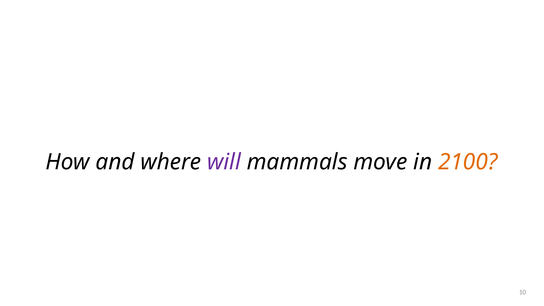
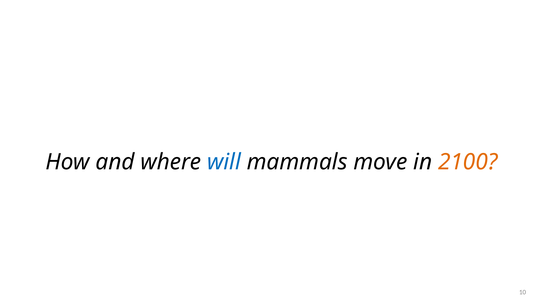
will colour: purple -> blue (224, 162)
